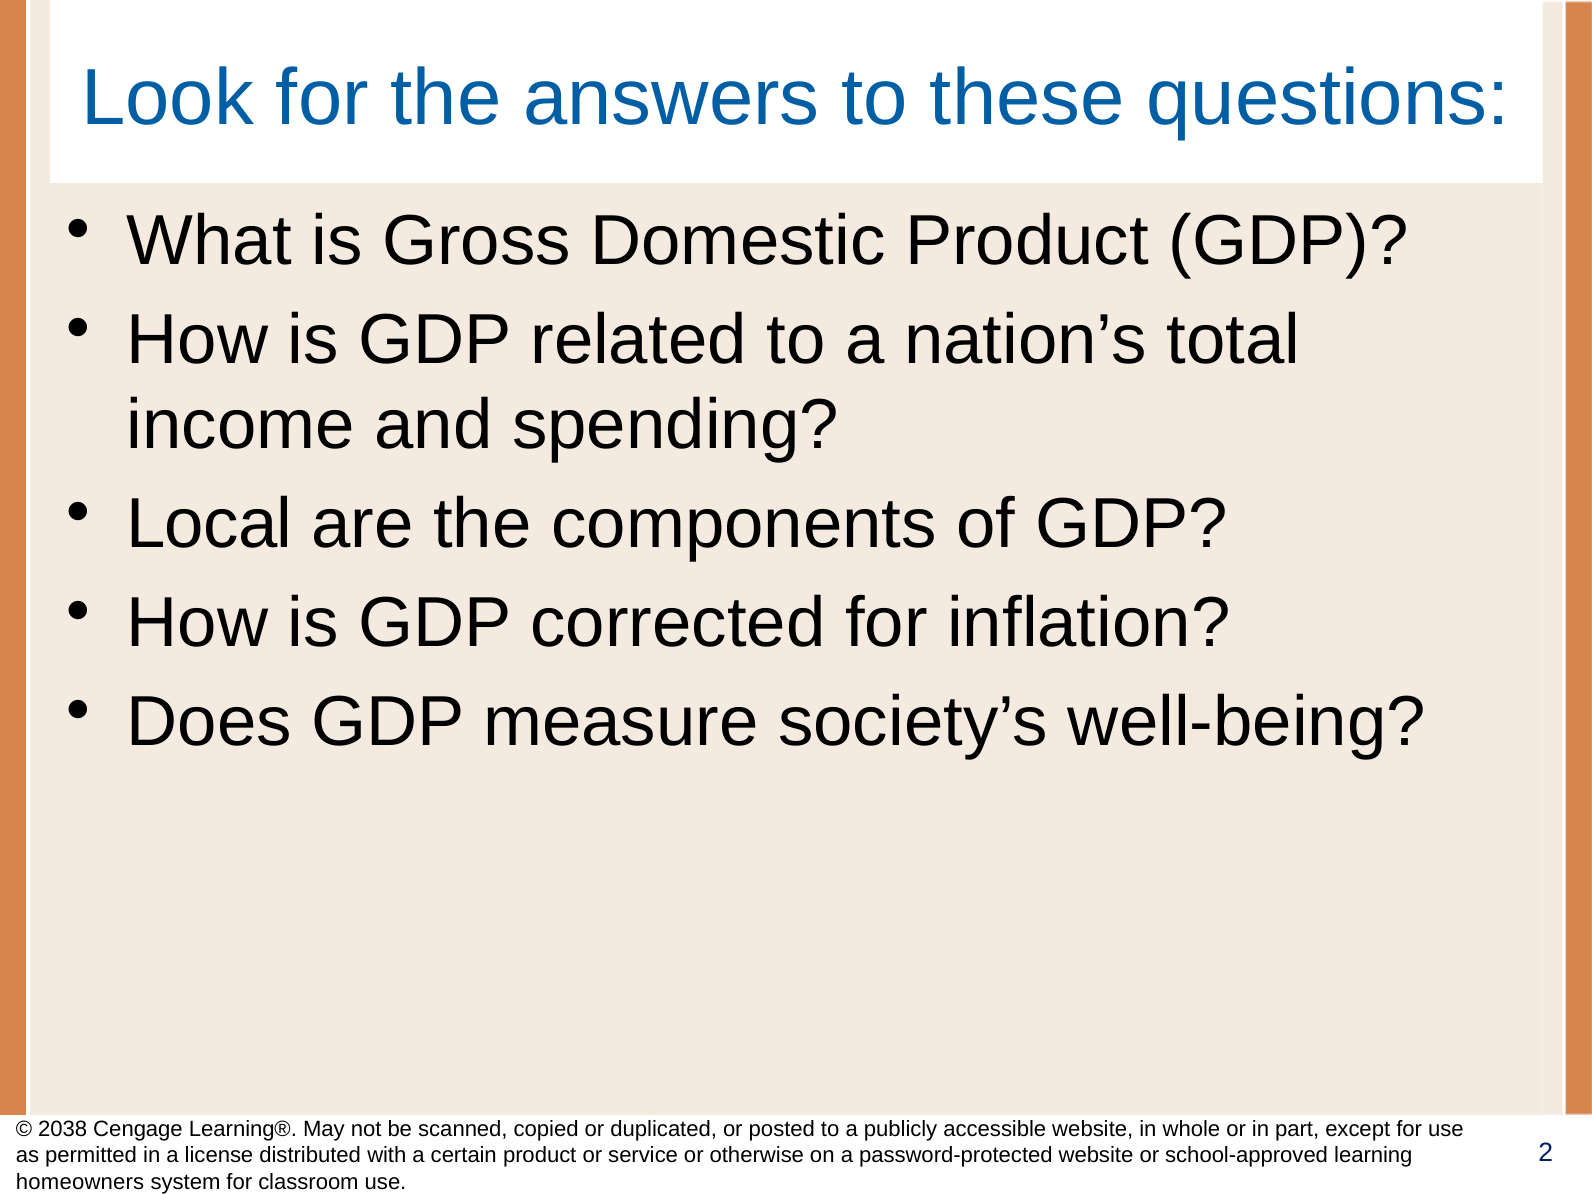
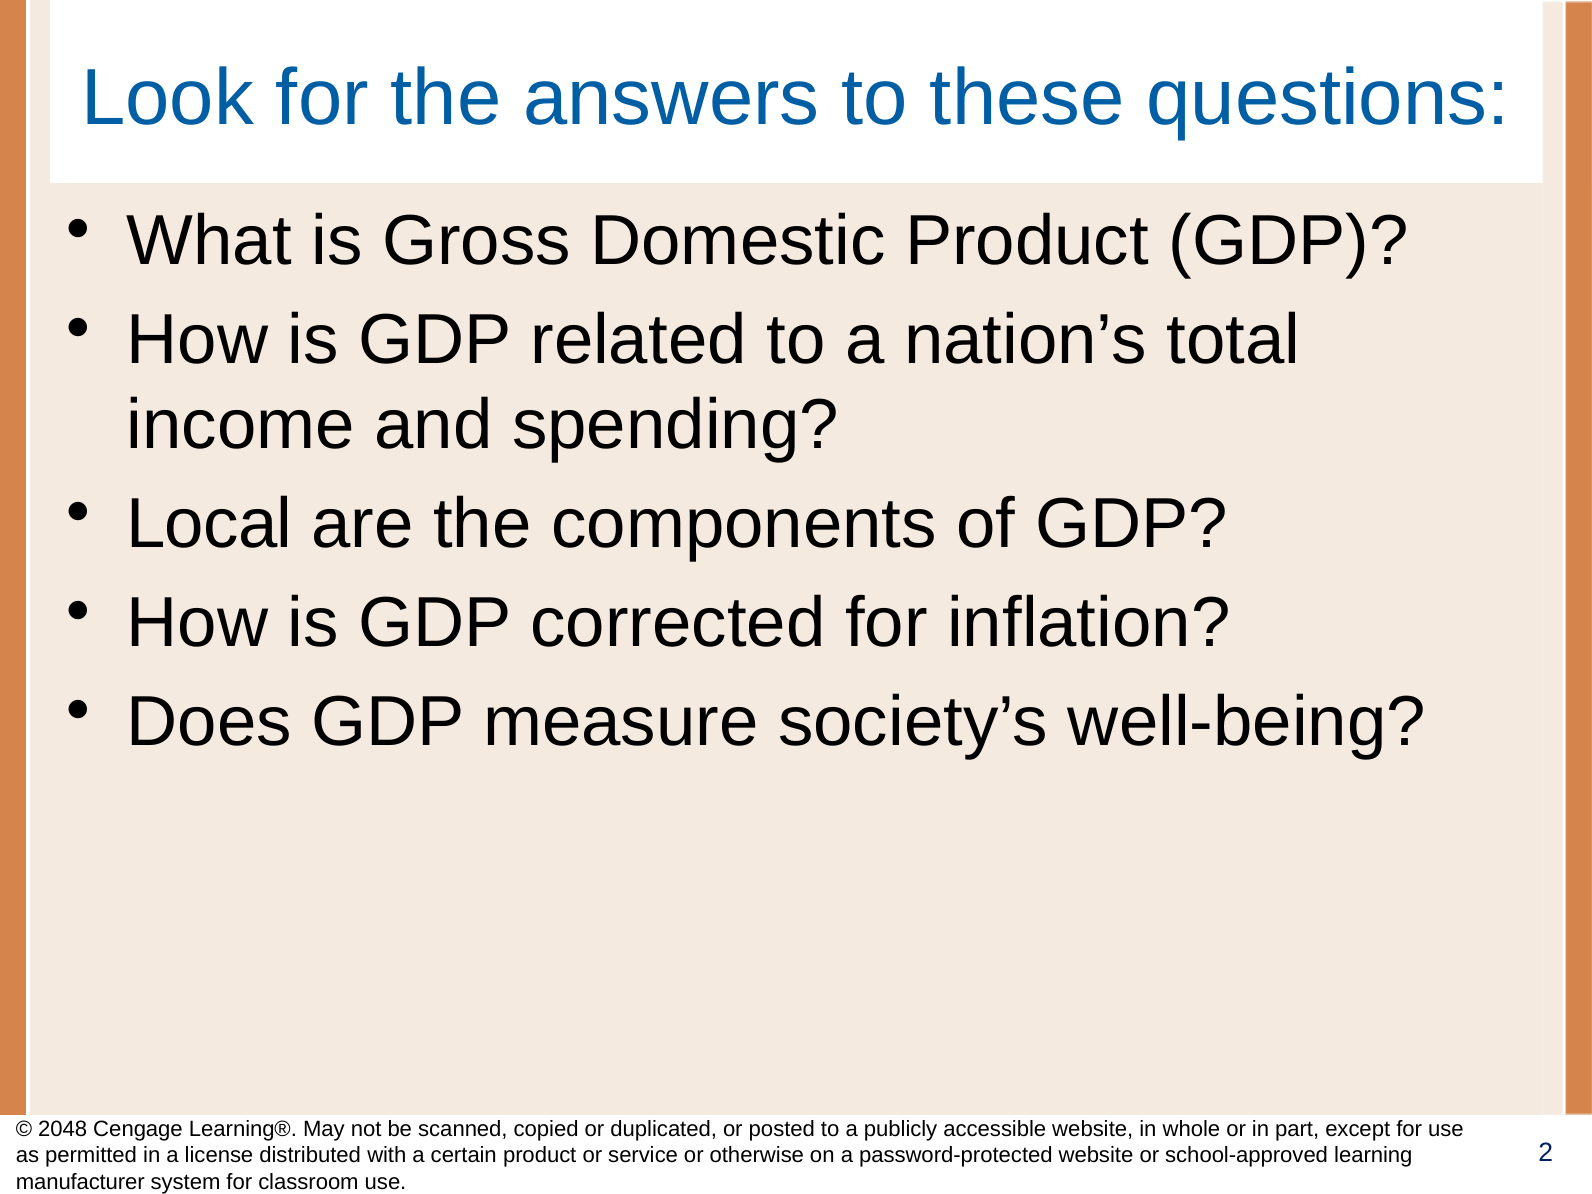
2038: 2038 -> 2048 (63, 1129)
homeowners: homeowners -> manufacturer (80, 1182)
